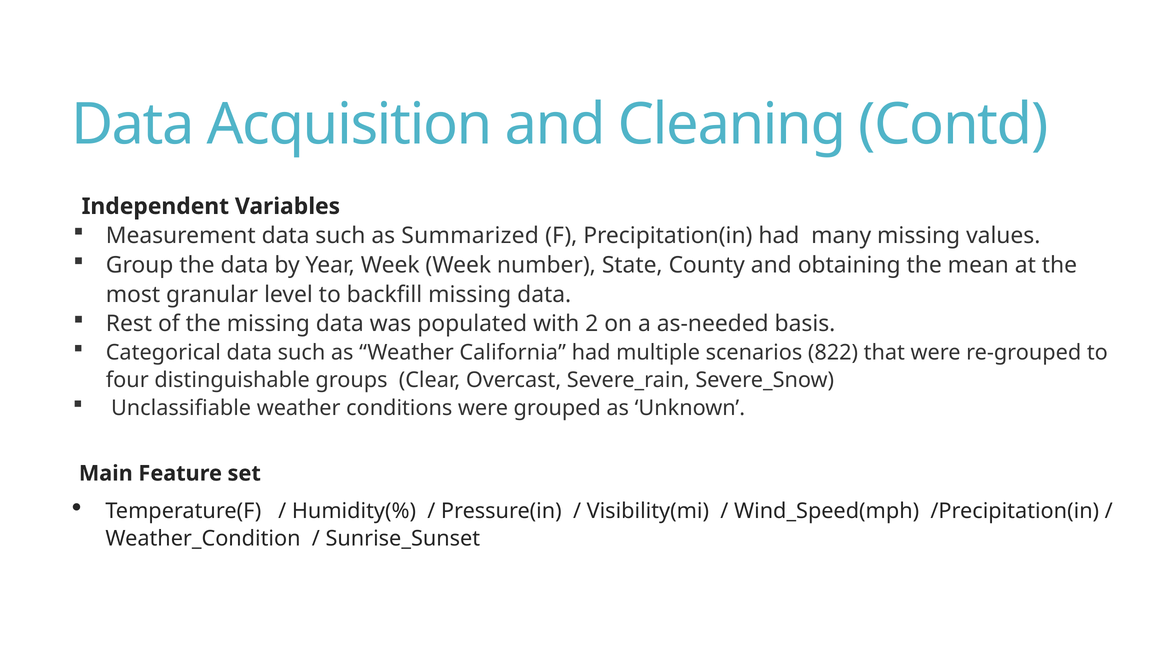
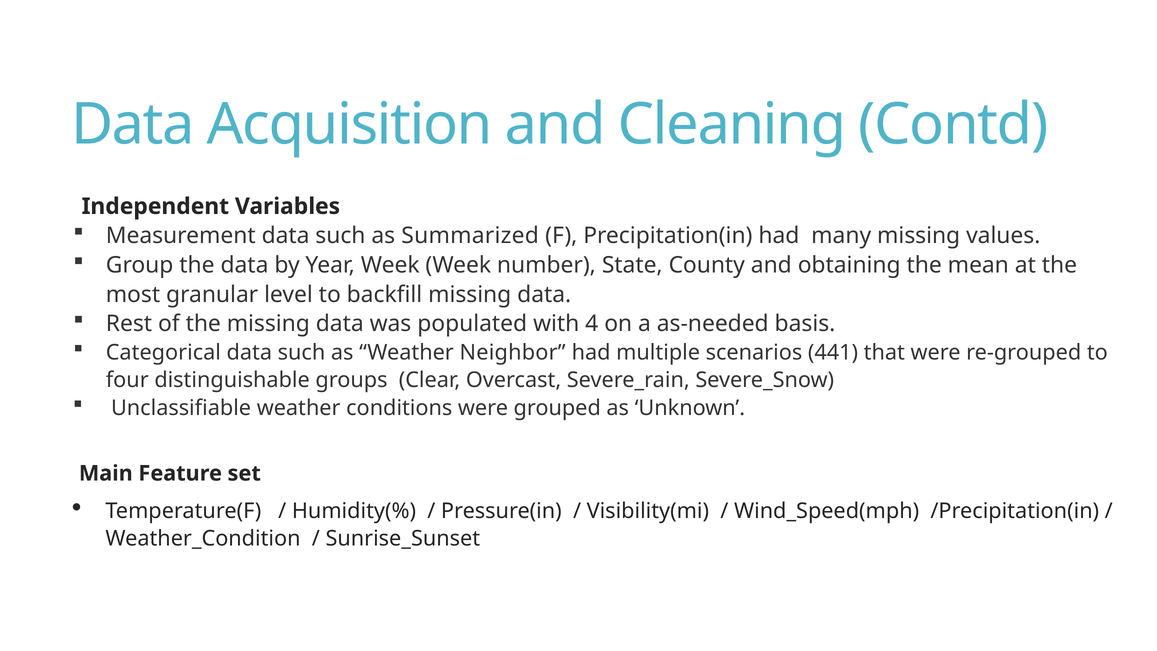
2: 2 -> 4 (592, 324)
California: California -> Neighbor (513, 352)
822: 822 -> 441 (833, 352)
